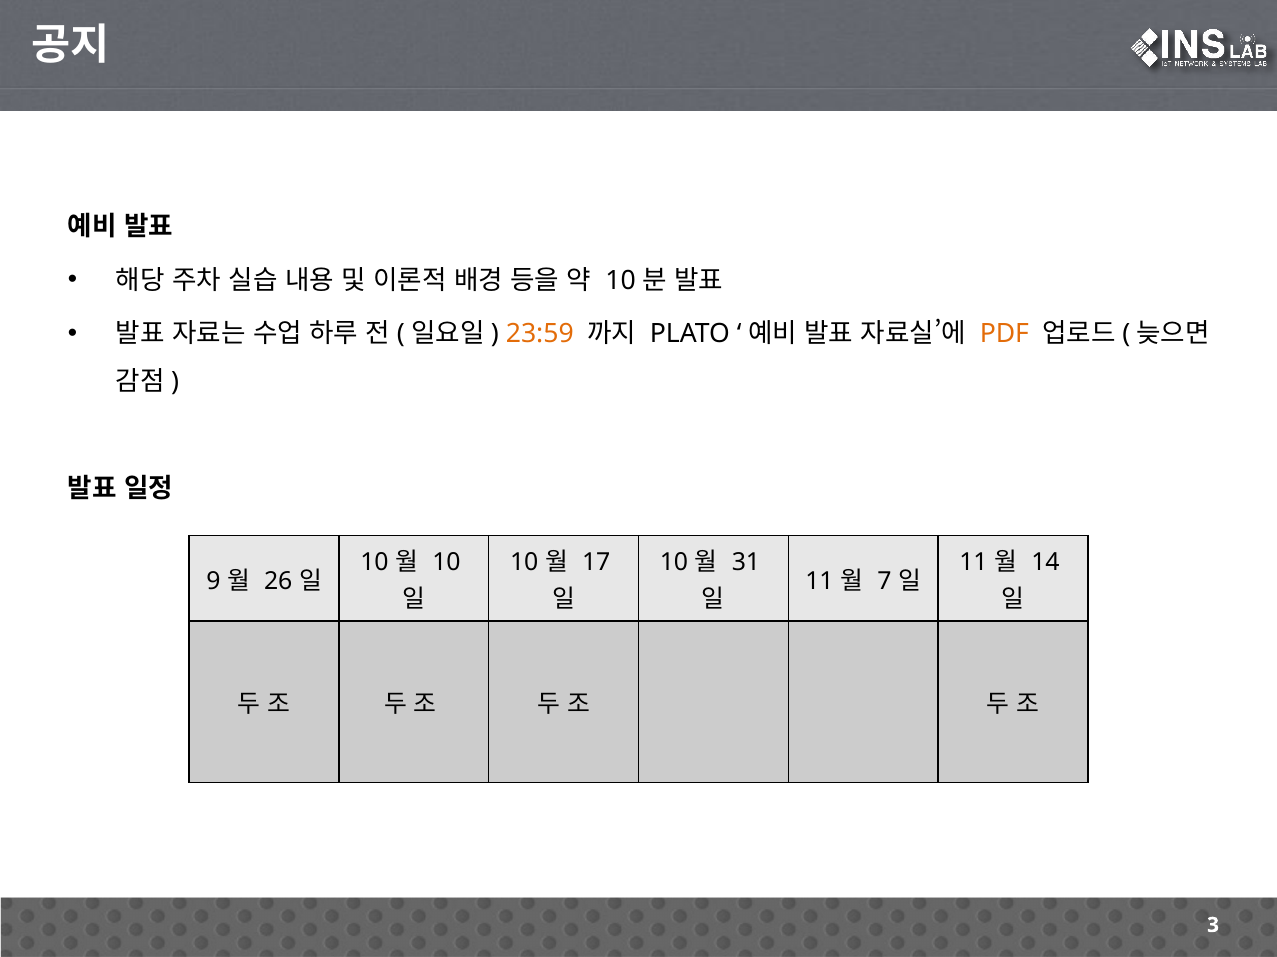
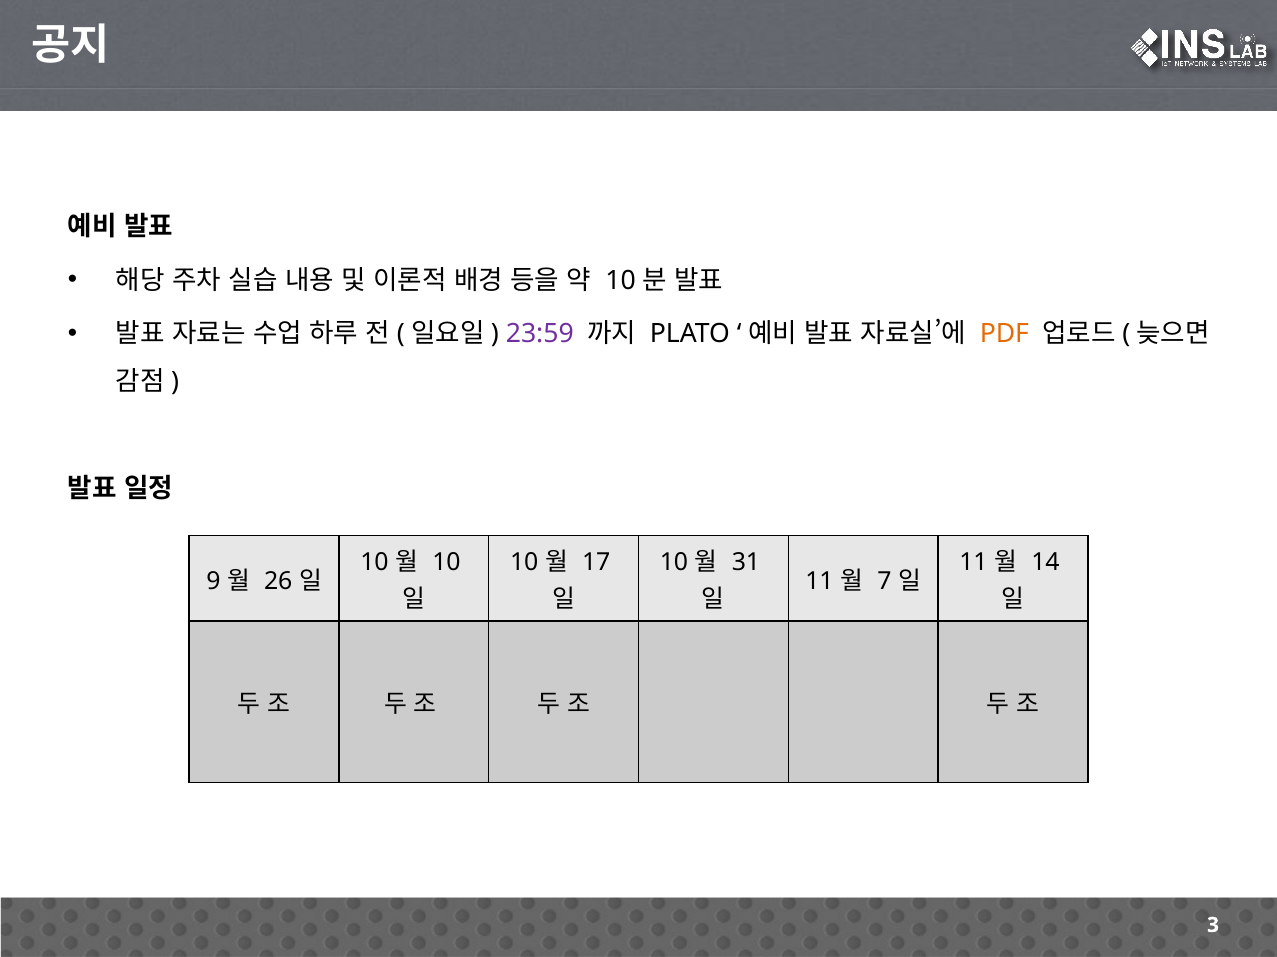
23:59 colour: orange -> purple (540, 334)
